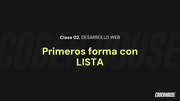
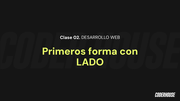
LISTA: LISTA -> LADO (90, 62)
